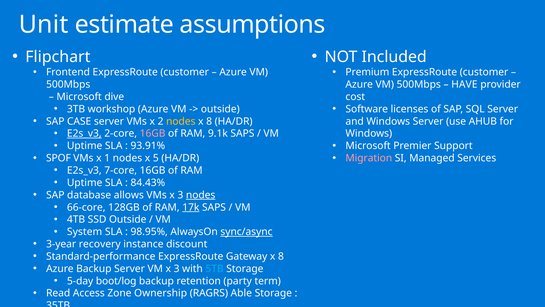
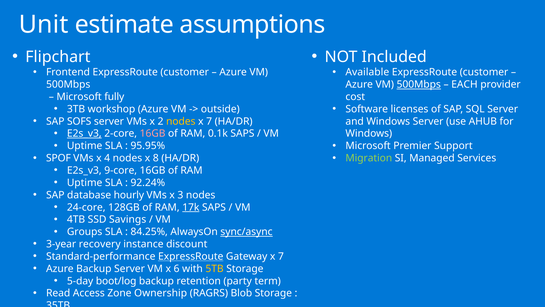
Premium: Premium -> Available (367, 72)
500Mbps underline: none -> present (419, 84)
HAVE: HAVE -> EACH (464, 84)
dive: dive -> fully (114, 97)
CASE: CASE -> SOFS (79, 121)
8: 8 -> 7 (209, 121)
9.1k: 9.1k -> 0.1k (218, 133)
93.91%: 93.91% -> 95.95% (148, 146)
1: 1 -> 4 (107, 158)
5: 5 -> 8 (156, 158)
Migration colour: pink -> light green (369, 158)
7-core: 7-core -> 9-core (121, 170)
84.43%: 84.43% -> 92.24% (148, 182)
allows: allows -> hourly (129, 195)
nodes underline: present -> none (201, 195)
66-core: 66-core -> 24-core (86, 207)
SSD Outside: Outside -> Savings (128, 219)
System: System -> Groups (85, 232)
98.95%: 98.95% -> 84.25% (149, 232)
ExpressRoute underline: none -> present (191, 256)
Gateway x 8: 8 -> 7 (281, 256)
VM x 3: 3 -> 6 (177, 268)
5TB colour: light blue -> yellow (214, 268)
Able: Able -> Blob (241, 293)
